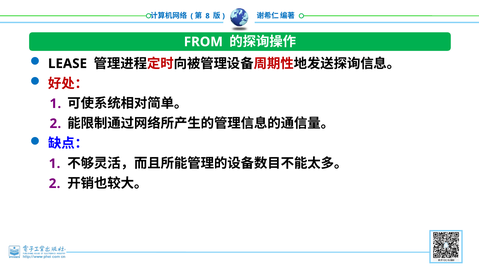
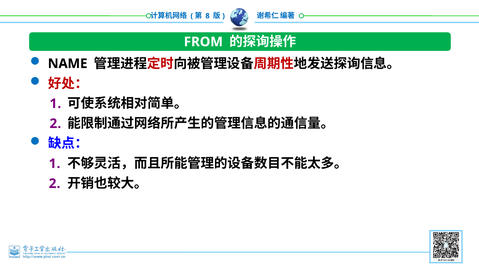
LEASE: LEASE -> NAME (68, 63)
